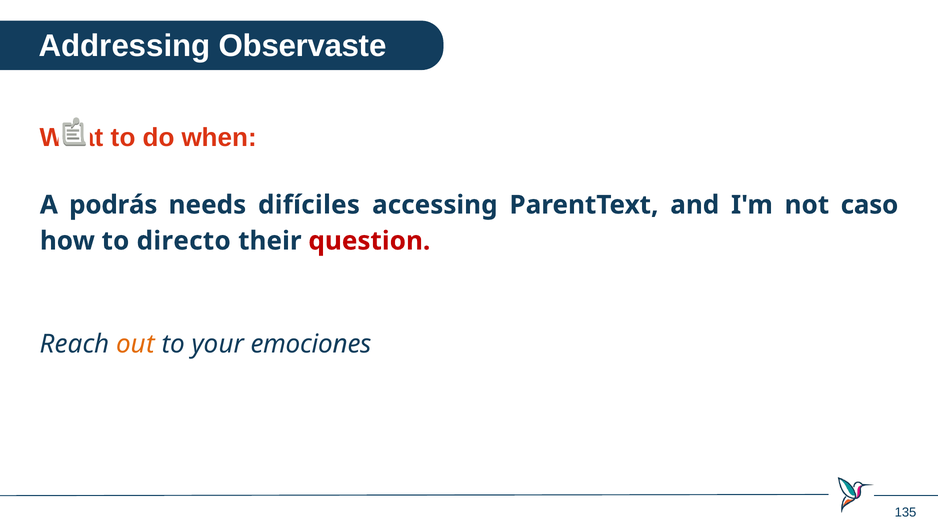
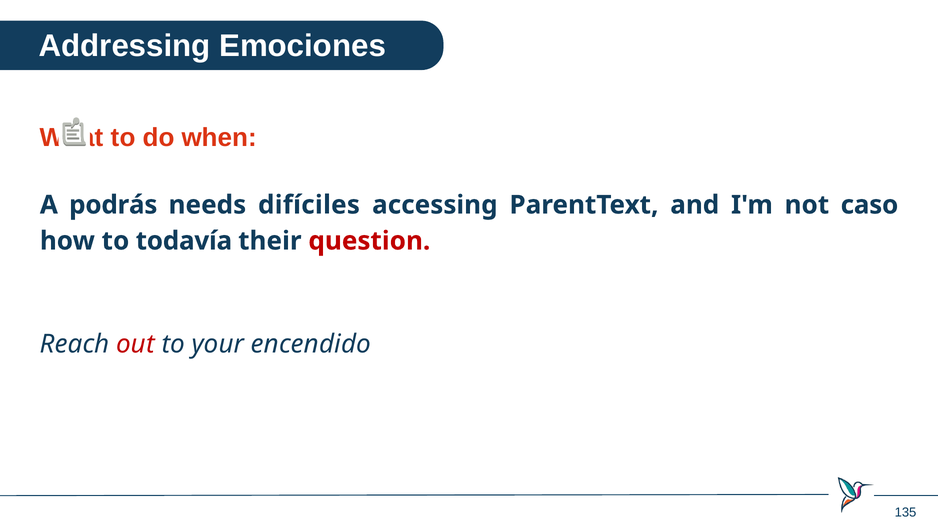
Observaste: Observaste -> Emociones (303, 46)
directo: directo -> todavía (184, 241)
out colour: orange -> red (136, 344)
emociones: emociones -> encendido (311, 344)
